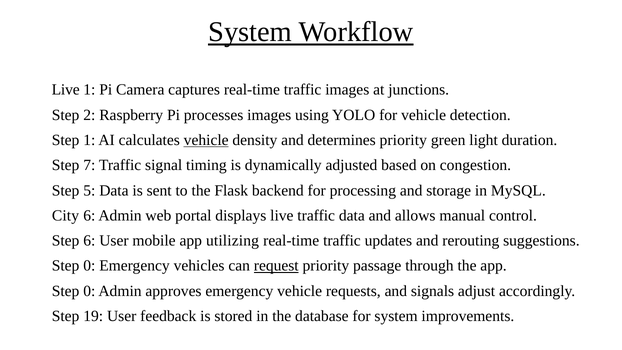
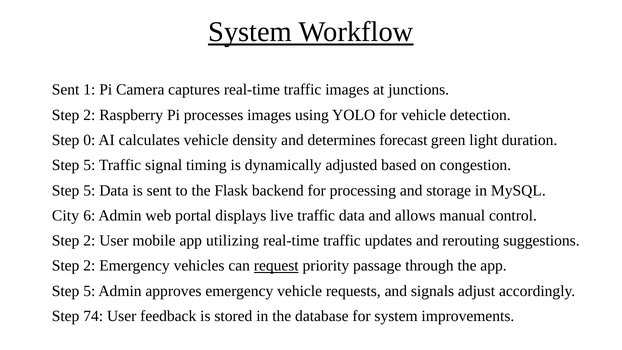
Live: Live -> Sent (66, 90)
Step 1: 1 -> 0 (89, 140)
vehicle underline: present -> none (206, 140)
determines priority: priority -> forecast (403, 140)
7: 7 -> 5 (89, 165)
6: 6 -> 2 (89, 241)
0: 0 -> 2 (89, 266)
0: 0 -> 5 (89, 291)
19: 19 -> 74 (93, 316)
